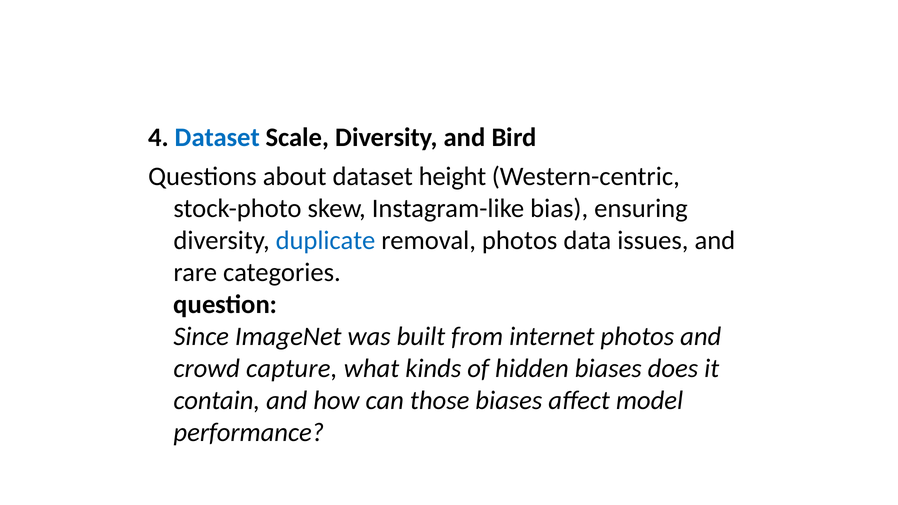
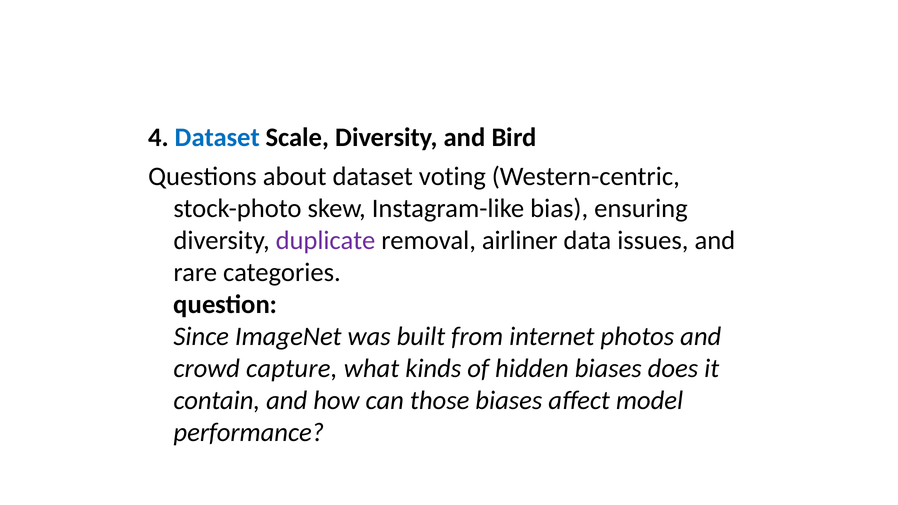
height: height -> voting (452, 176)
duplicate colour: blue -> purple (326, 240)
removal photos: photos -> airliner (520, 240)
